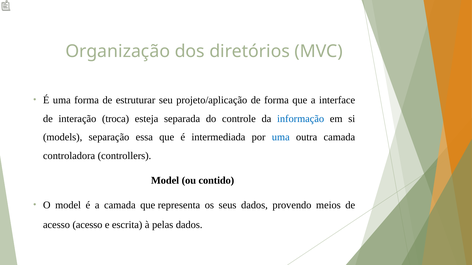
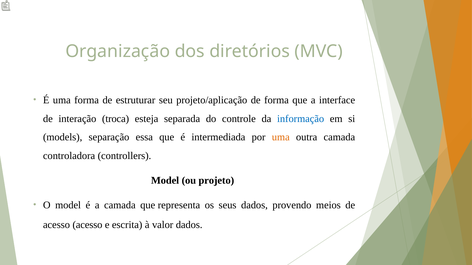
uma colour: blue -> orange (281, 137)
contido: contido -> projeto (216, 181)
pelas: pelas -> valor (163, 225)
